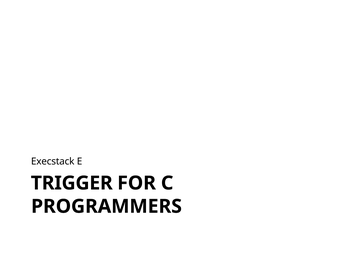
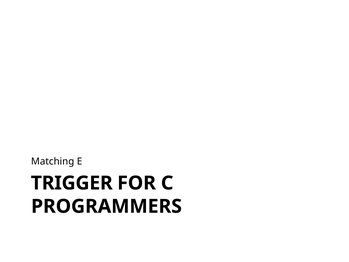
Execstack: Execstack -> Matching (53, 161)
